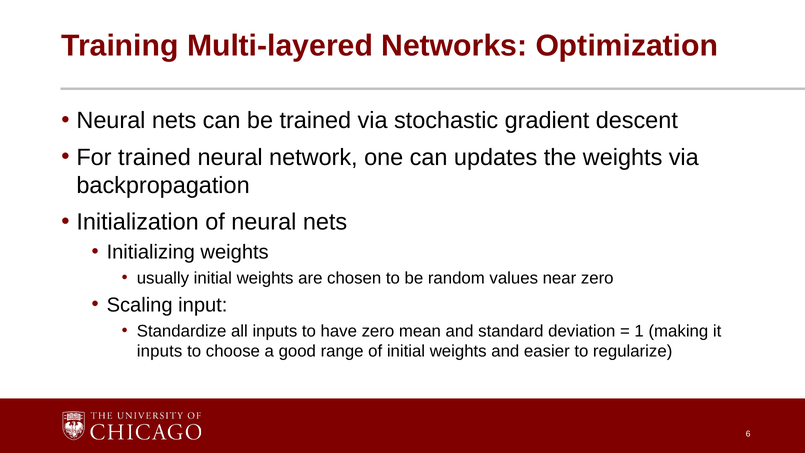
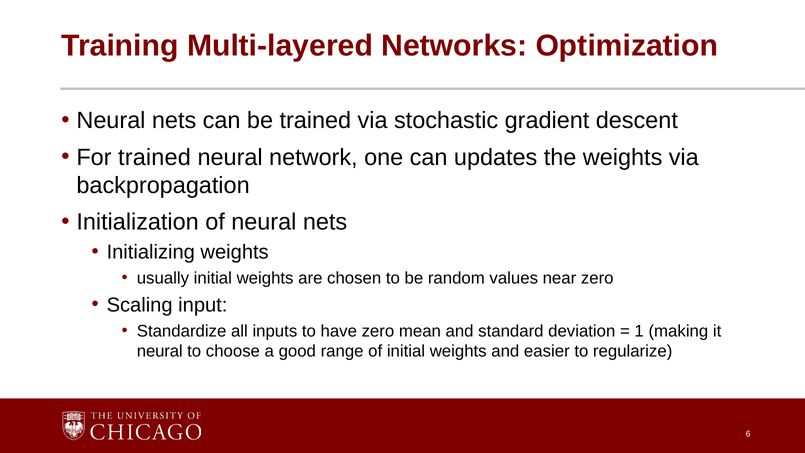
inputs: inputs -> neural (160, 351)
